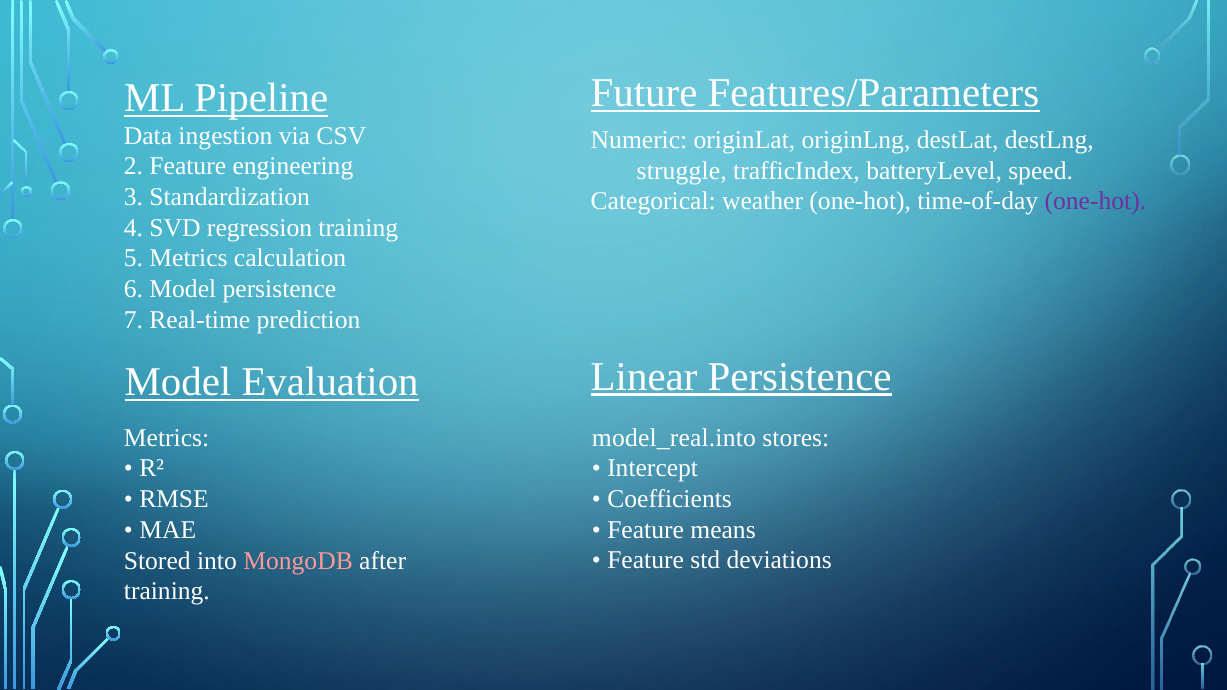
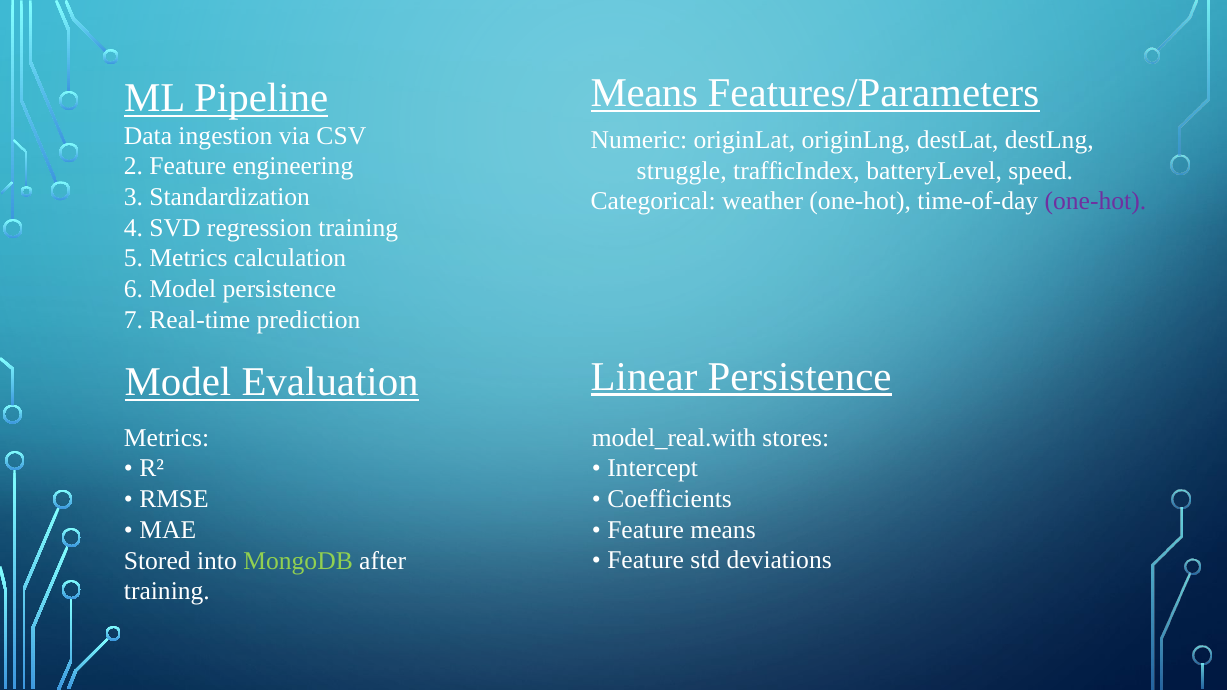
Future: Future -> Means (644, 93)
model_real.into: model_real.into -> model_real.with (674, 438)
MongoDB colour: pink -> light green (298, 561)
